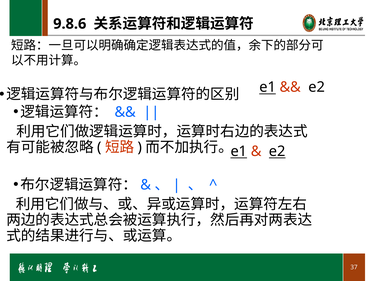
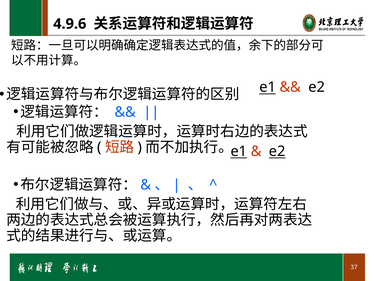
9.8.6: 9.8.6 -> 4.9.6 (70, 24)
